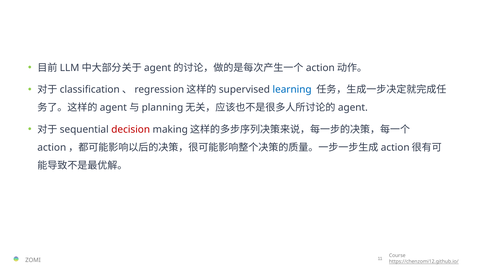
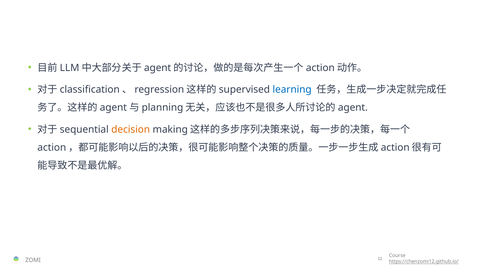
decision colour: red -> orange (131, 130)
